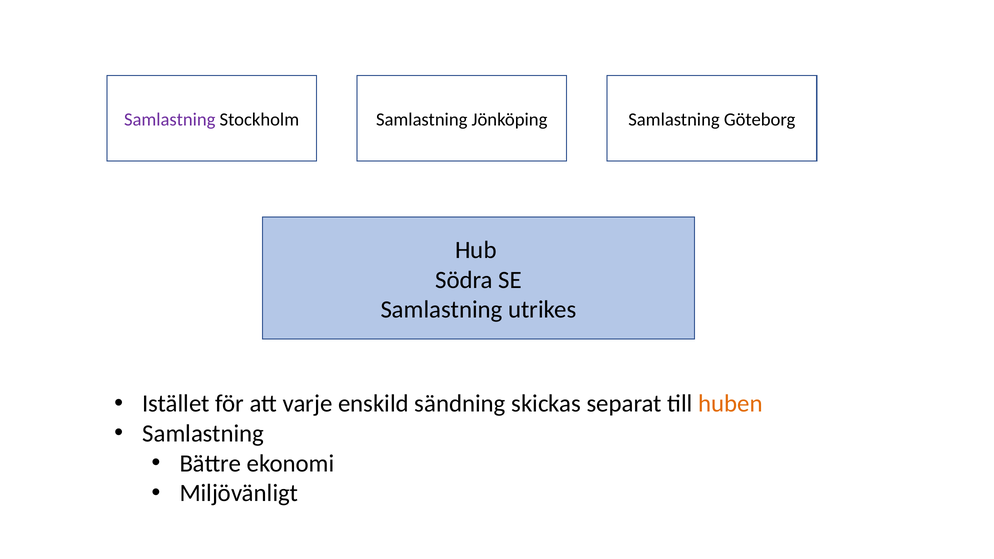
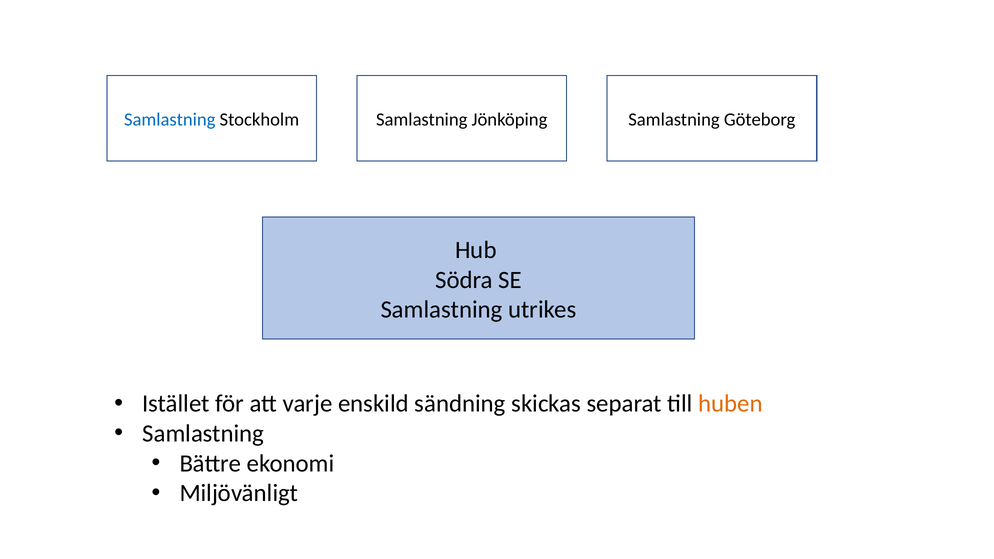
Samlastning colour: purple -> blue (170, 120)
